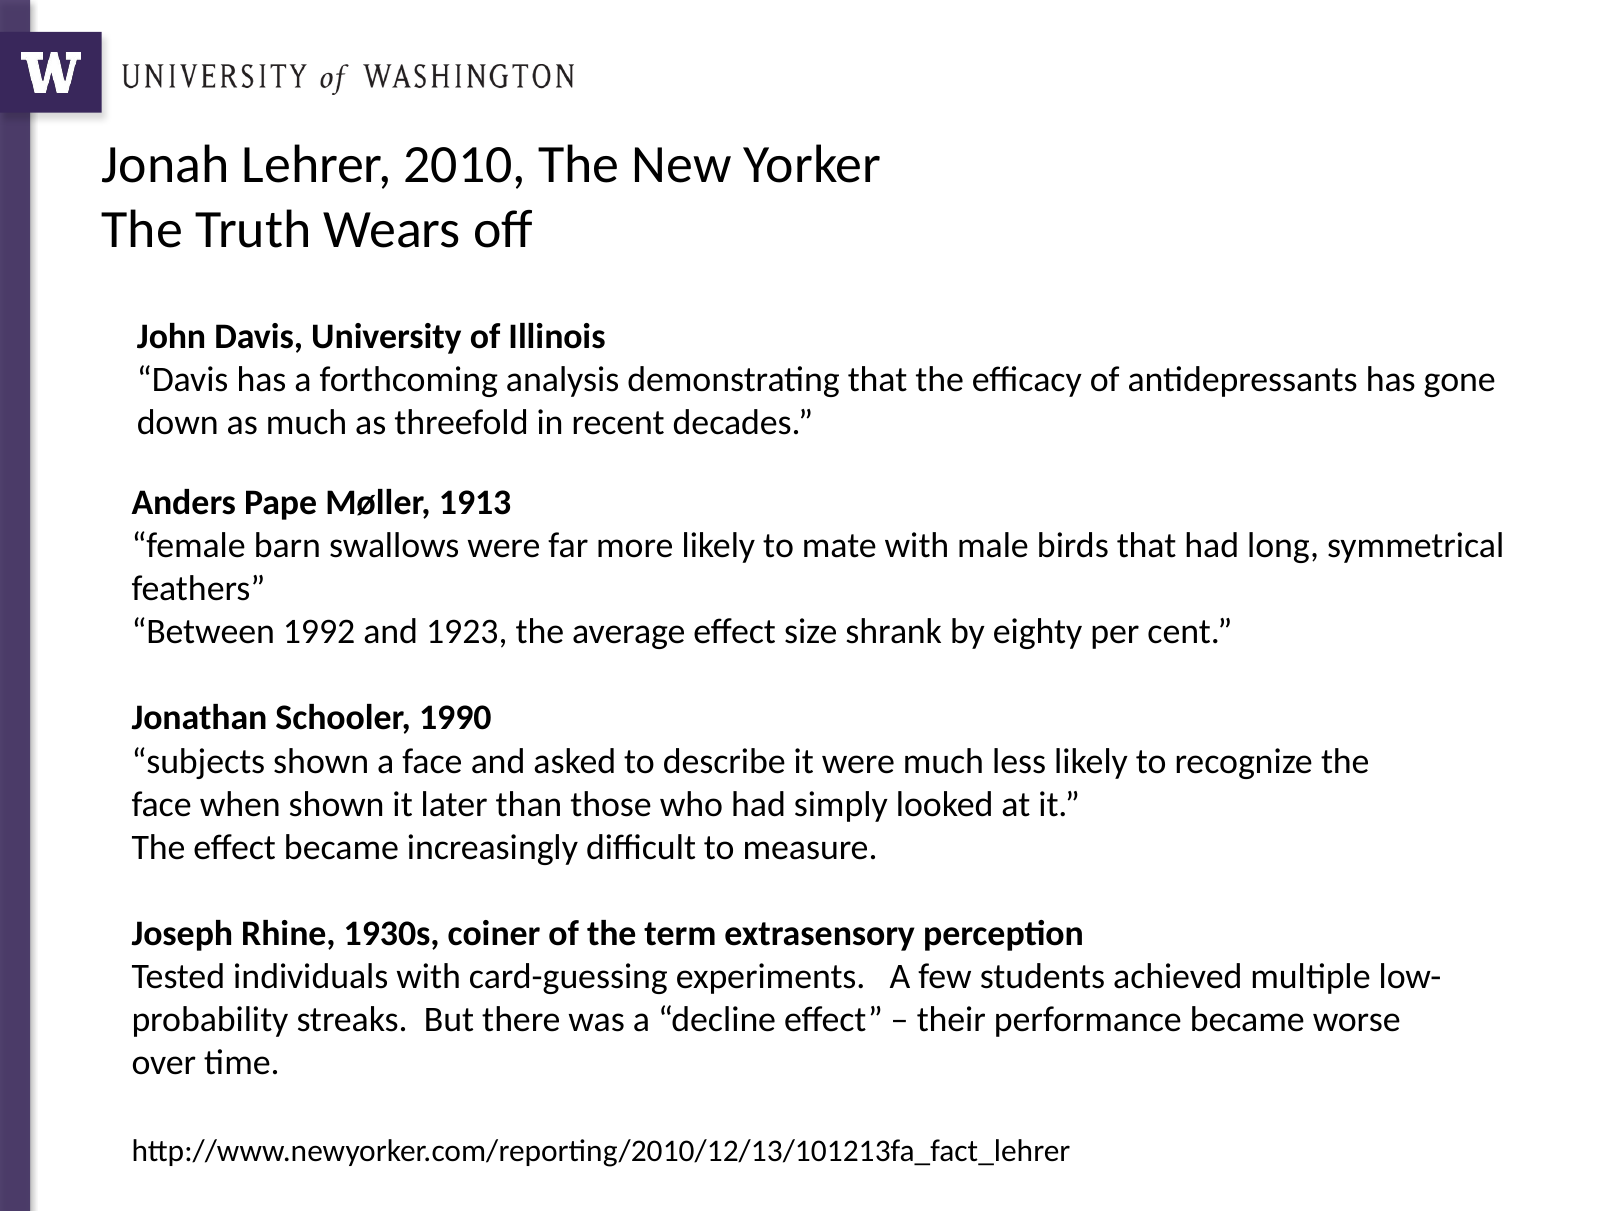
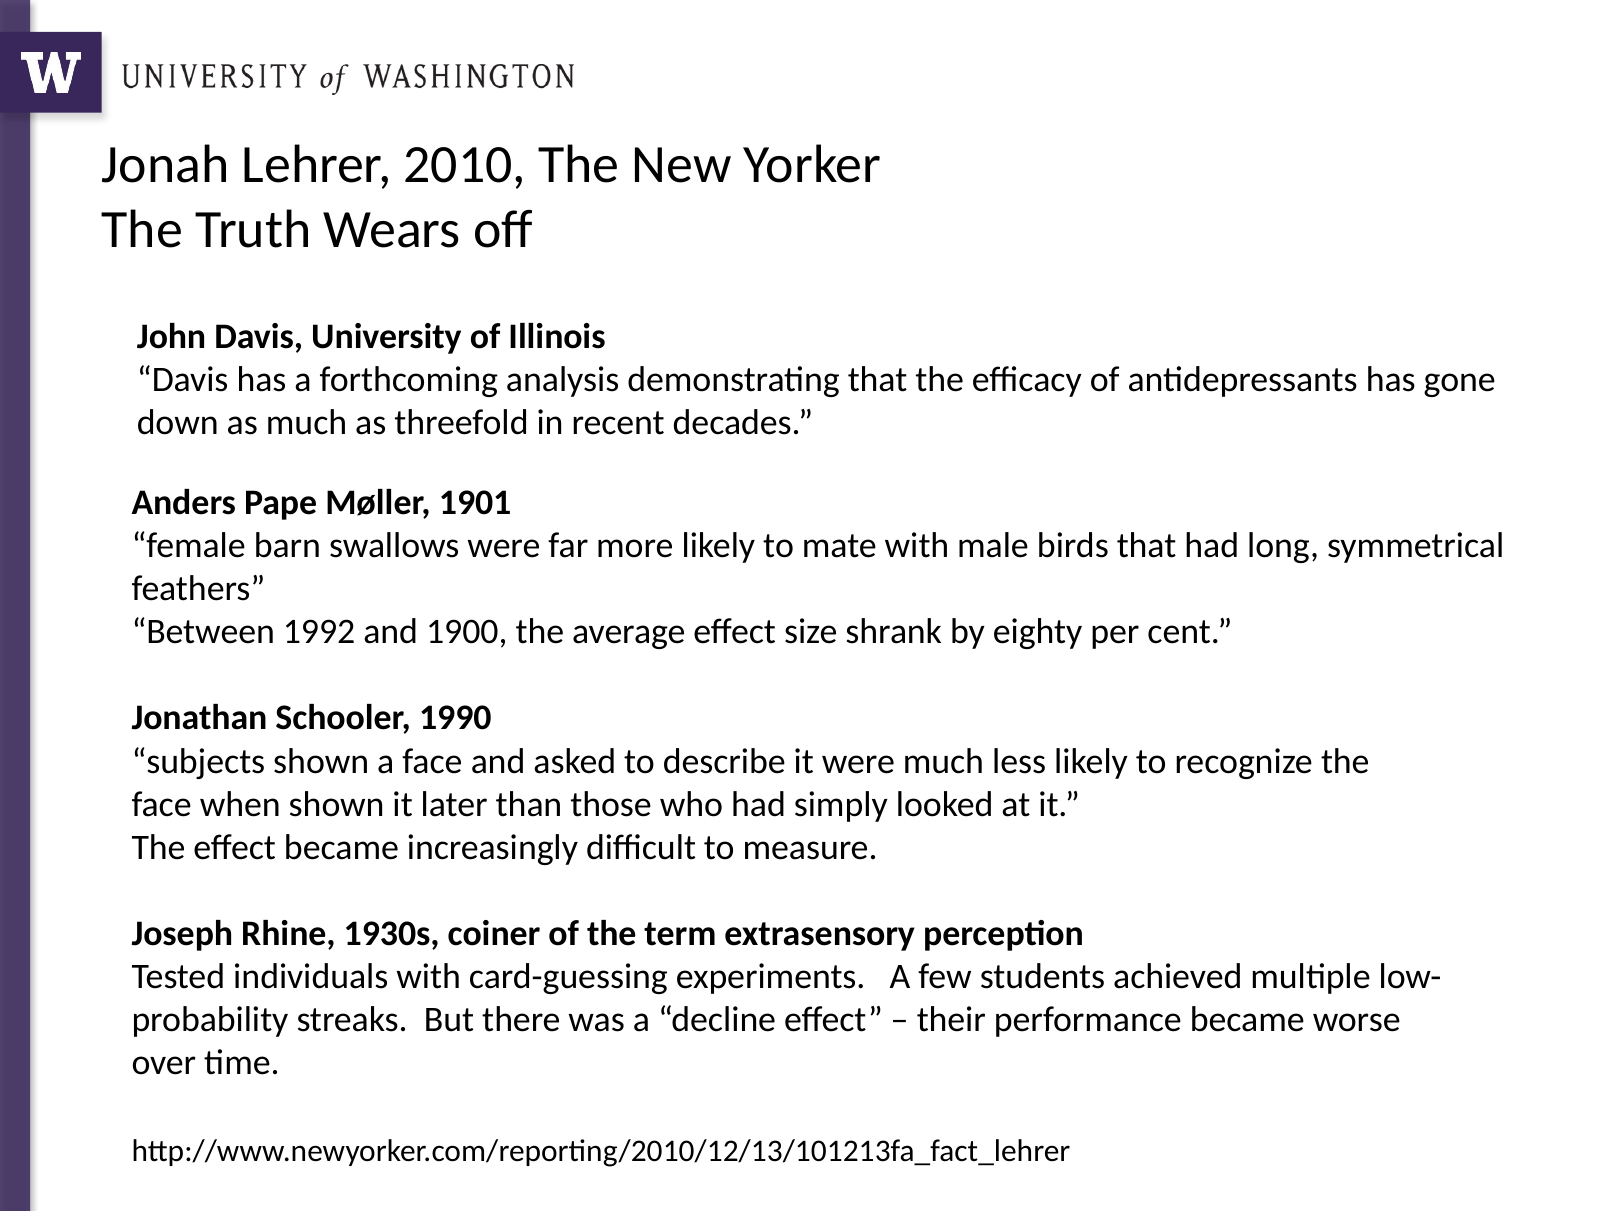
1913: 1913 -> 1901 (475, 503)
1923: 1923 -> 1900 (467, 632)
